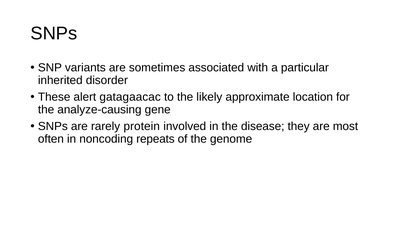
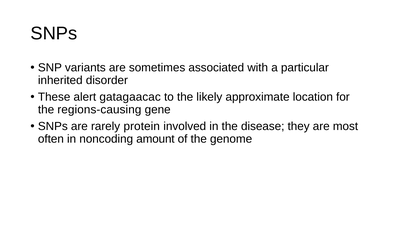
analyze-causing: analyze-causing -> regions-causing (99, 110)
repeats: repeats -> amount (155, 139)
